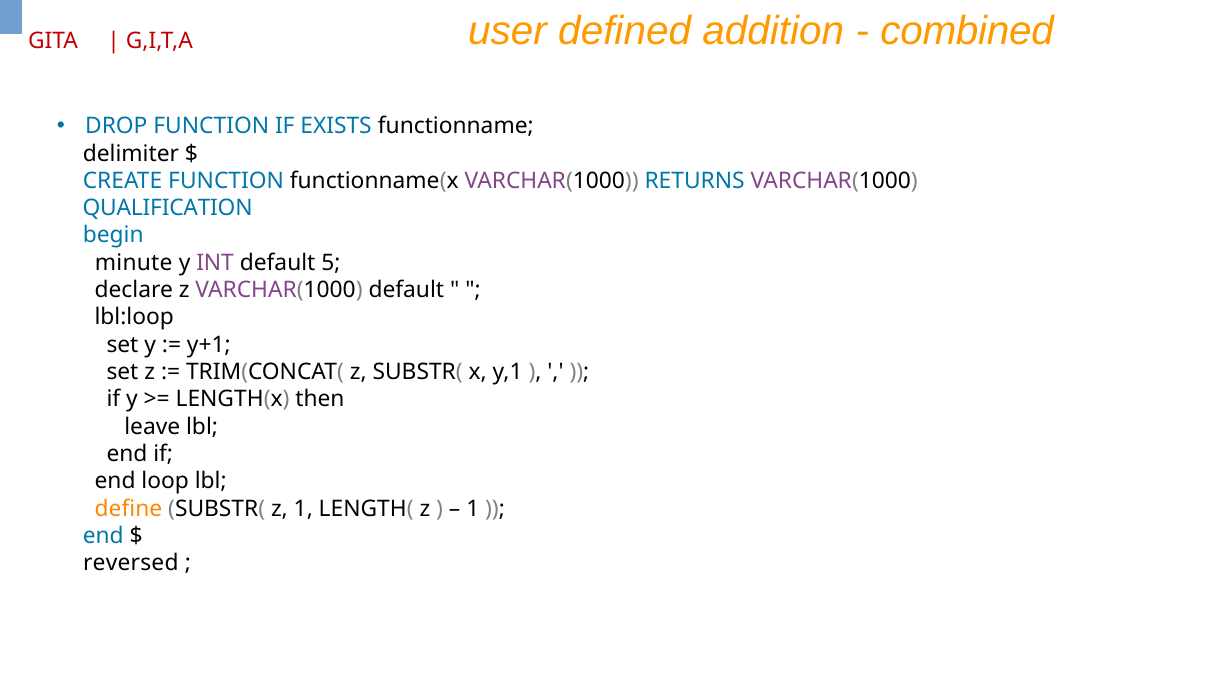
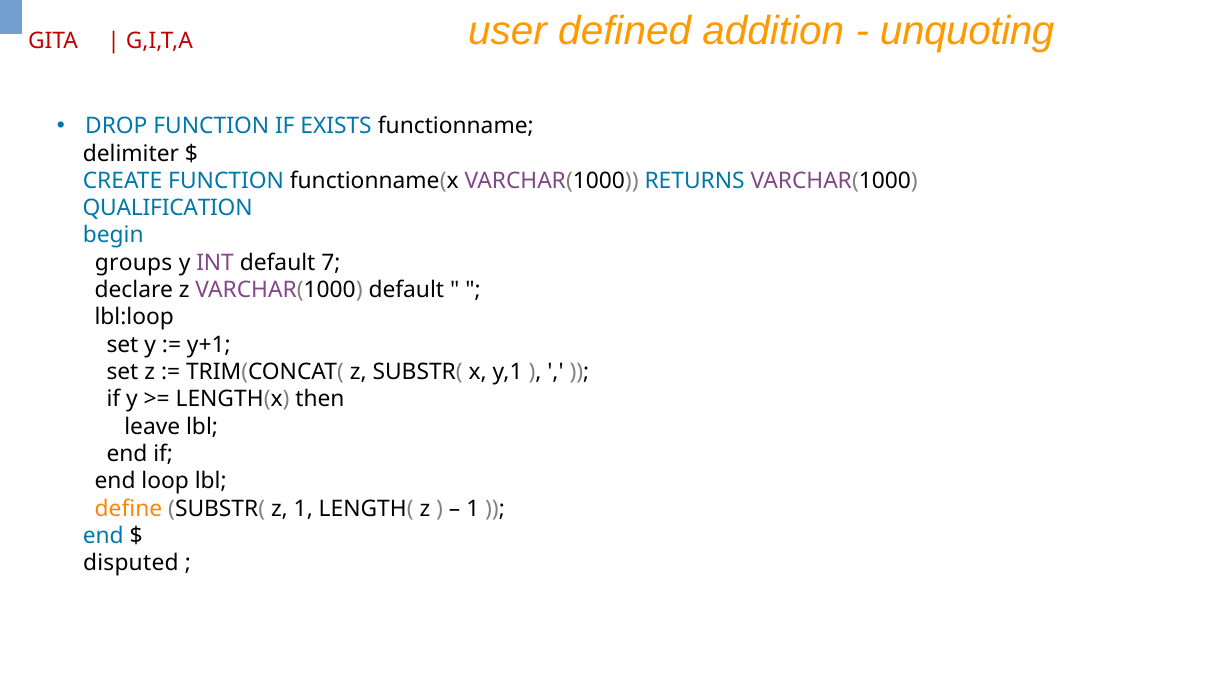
combined: combined -> unquoting (967, 32)
minute: minute -> groups (134, 263)
5: 5 -> 7 (331, 263)
reversed: reversed -> disputed (131, 564)
